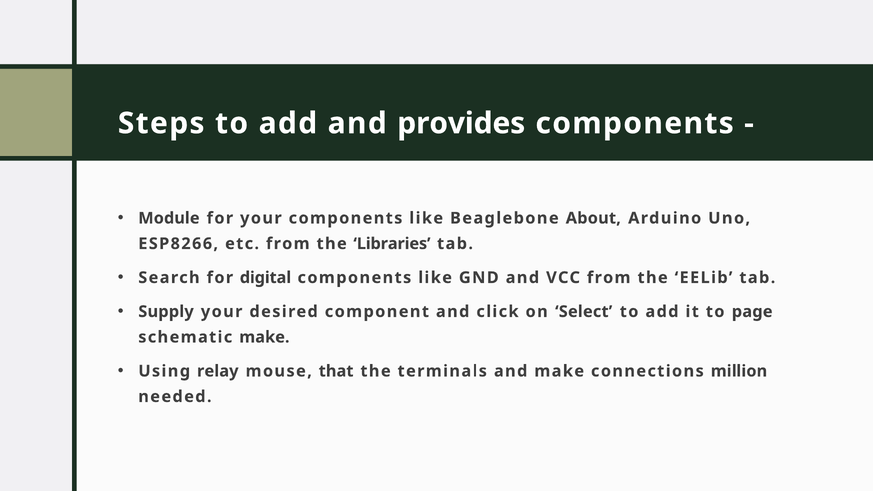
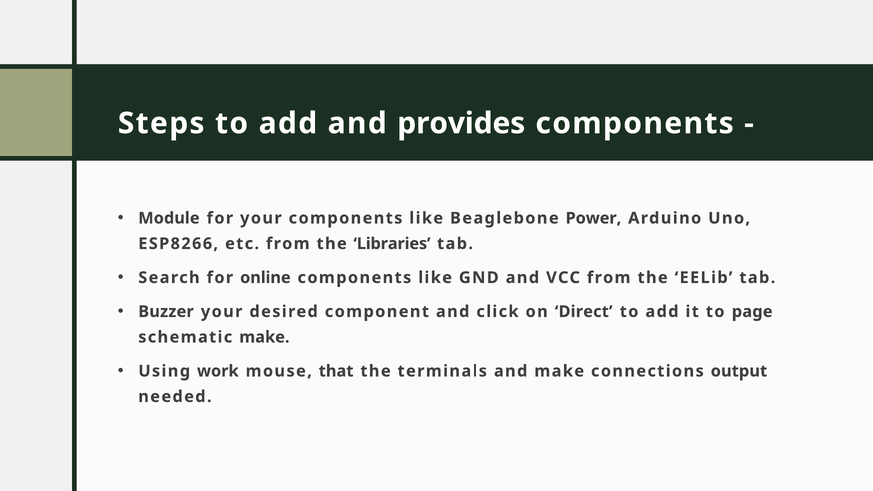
About: About -> Power (593, 218)
digital: digital -> online (265, 278)
Supply: Supply -> Buzzer (166, 312)
Select: Select -> Direct (584, 312)
relay: relay -> work (218, 371)
million: million -> output (739, 371)
